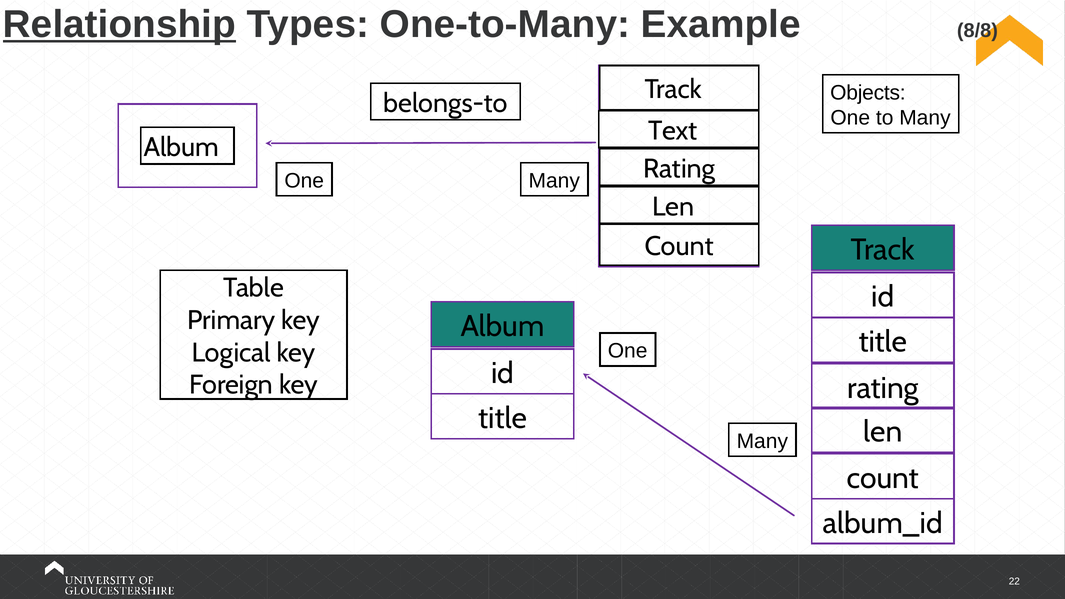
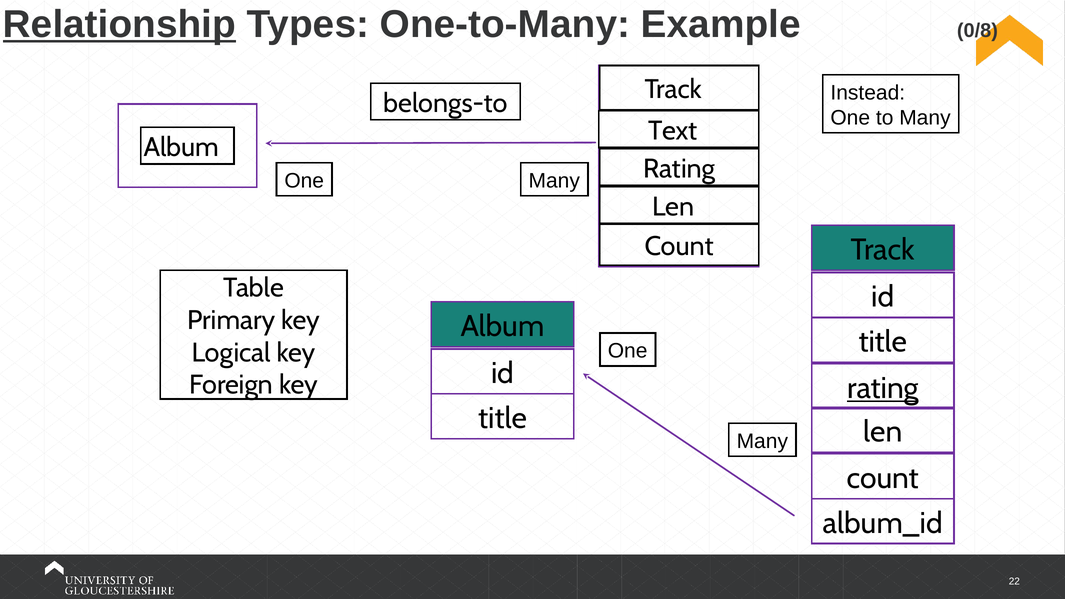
8/8: 8/8 -> 0/8 (977, 31)
Objects: Objects -> Instead (868, 93)
rating underline: none -> present (883, 388)
